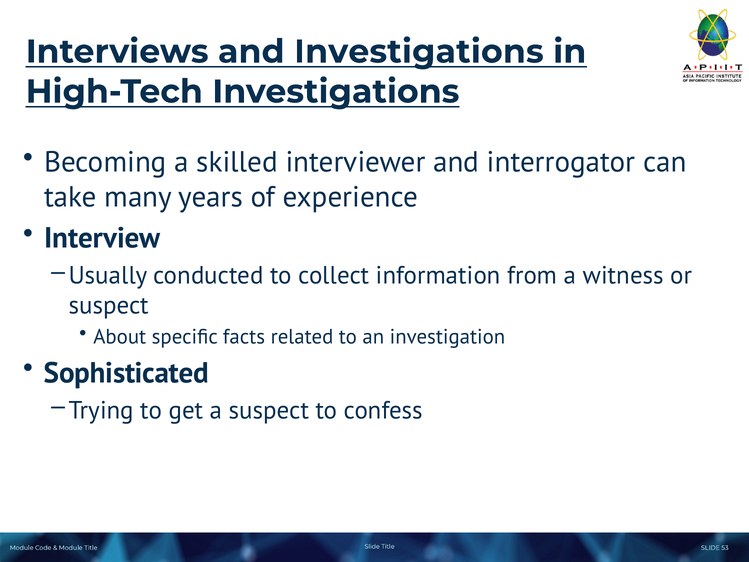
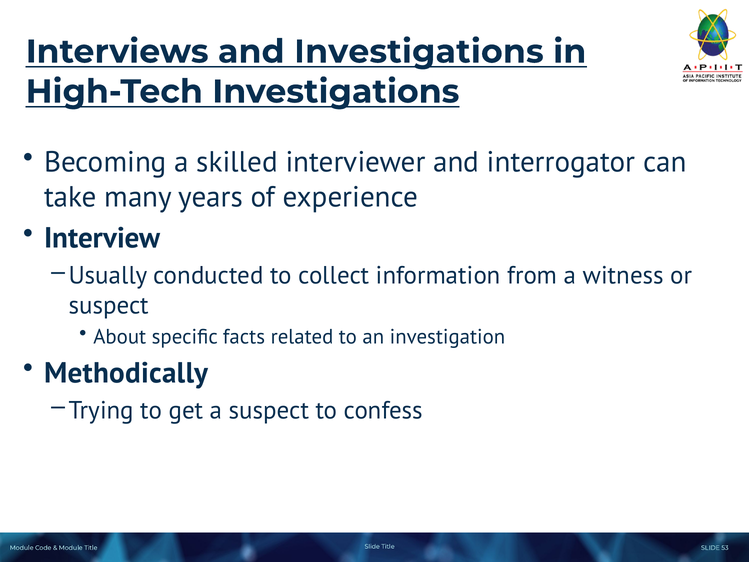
Sophisticated: Sophisticated -> Methodically (126, 373)
